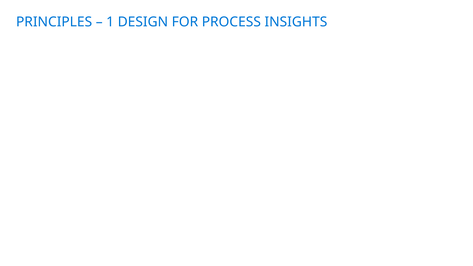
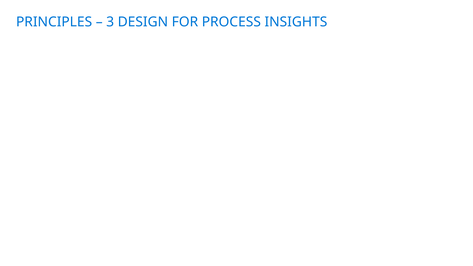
1: 1 -> 3 (110, 22)
